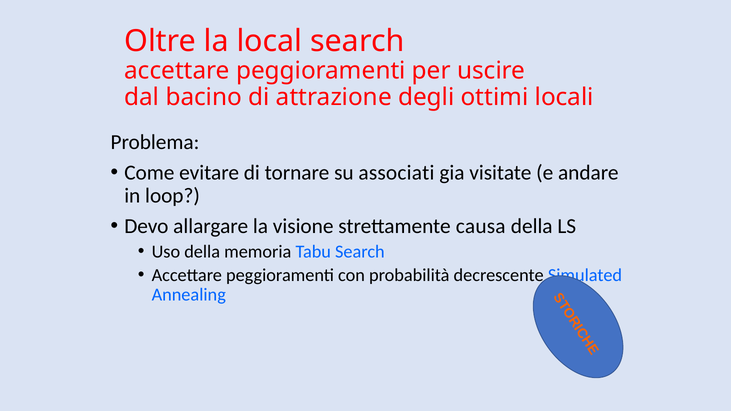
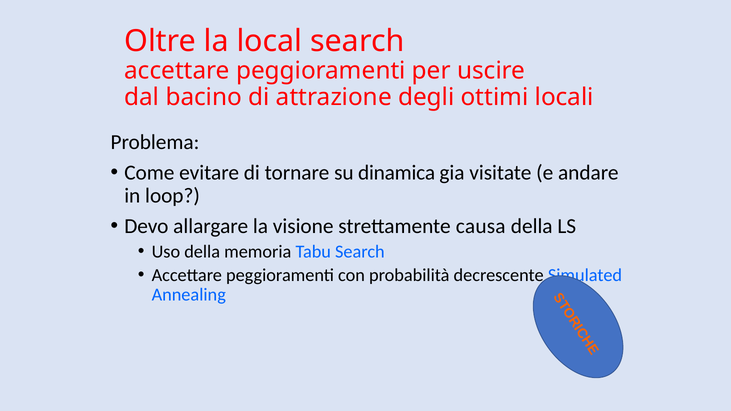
associati: associati -> dinamica (397, 173)
